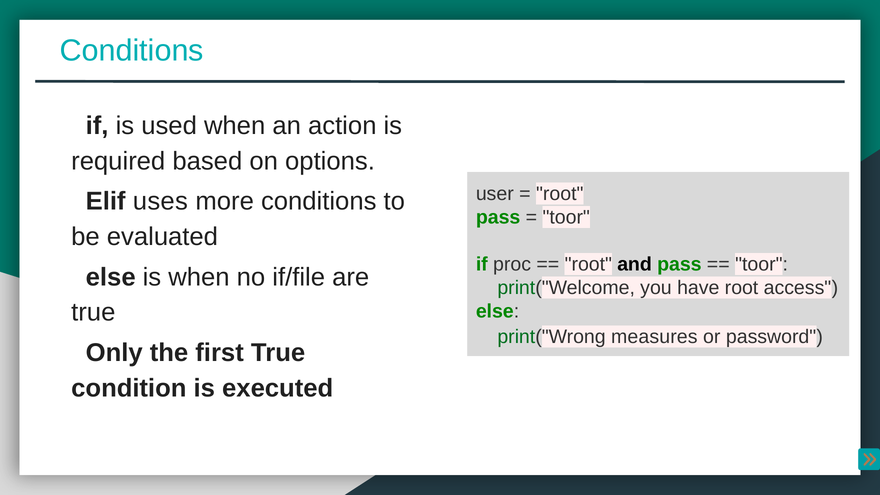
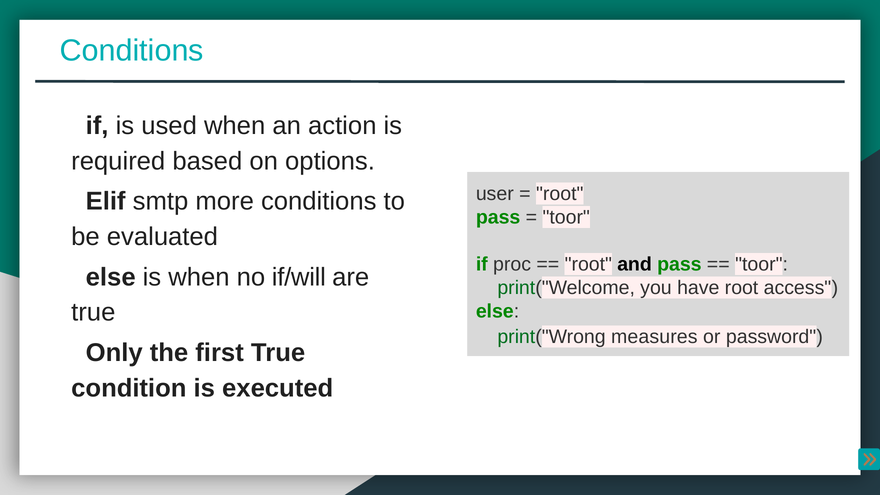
uses: uses -> smtp (160, 201)
if/file: if/file -> if/will (299, 277)
